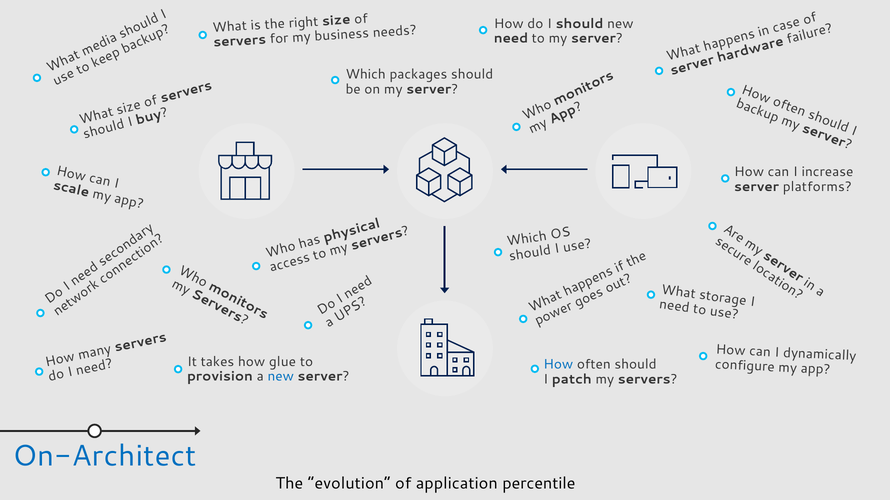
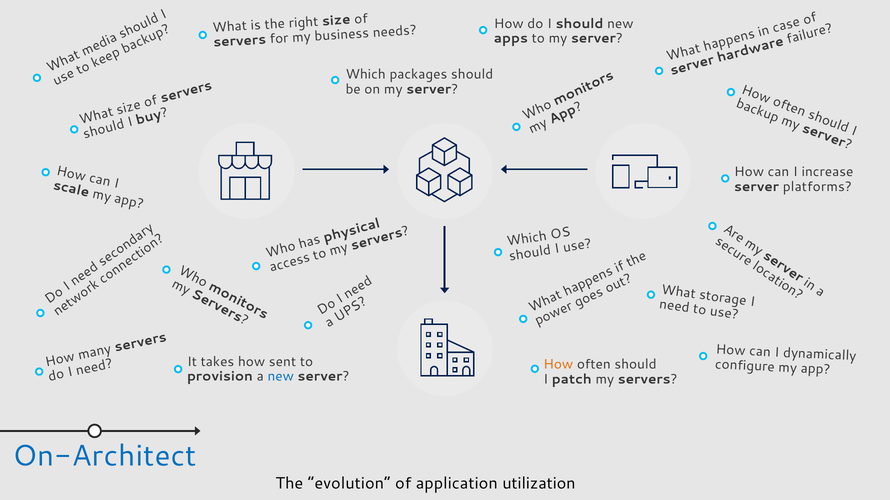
need: need -> apps (511, 38)
glue: glue -> sent (282, 362)
How colour: blue -> orange (558, 365)
percentile: percentile -> utilization (539, 484)
